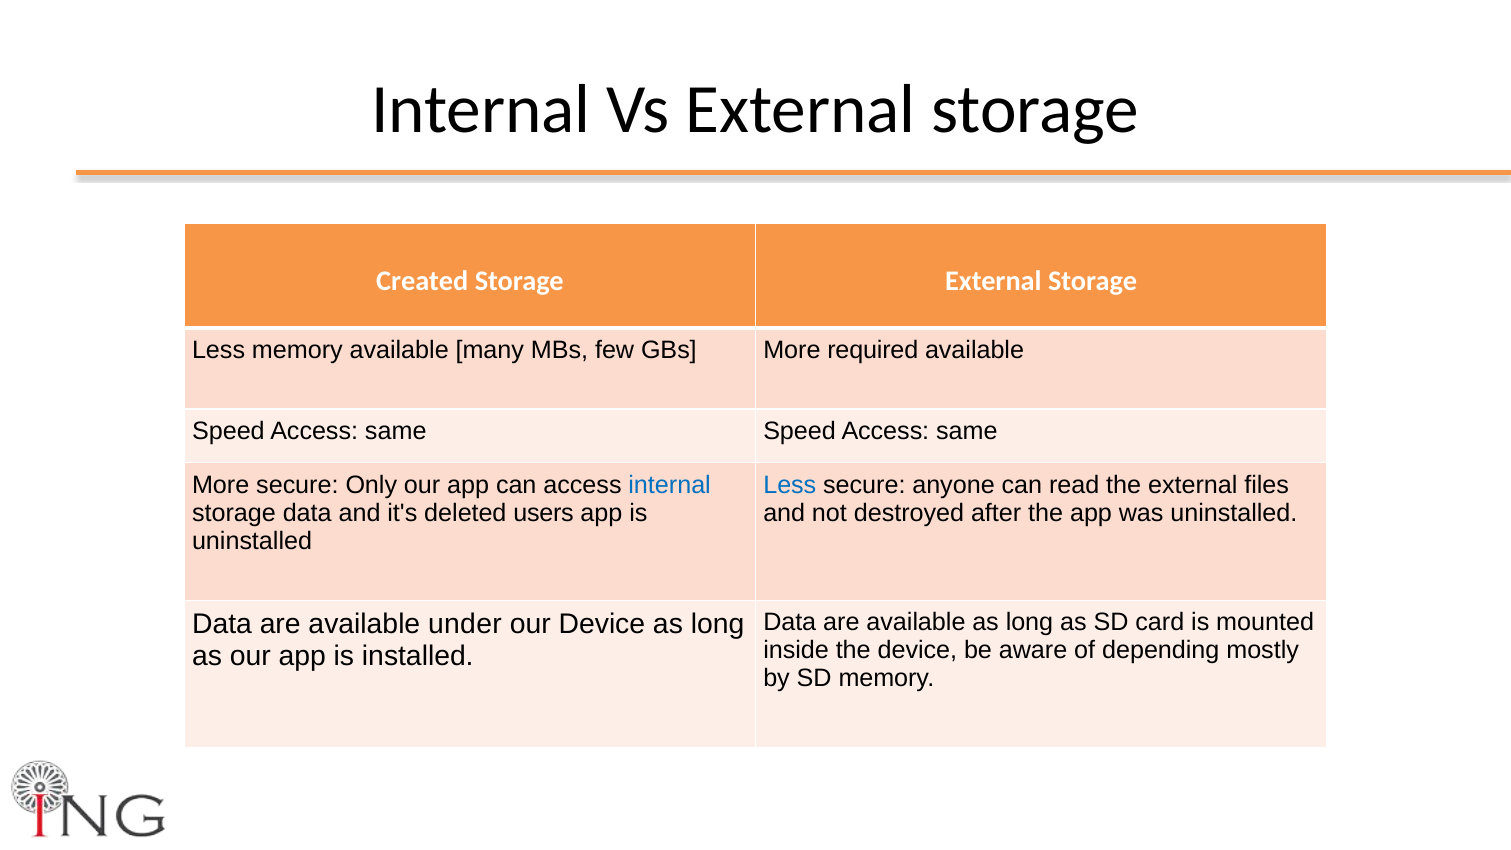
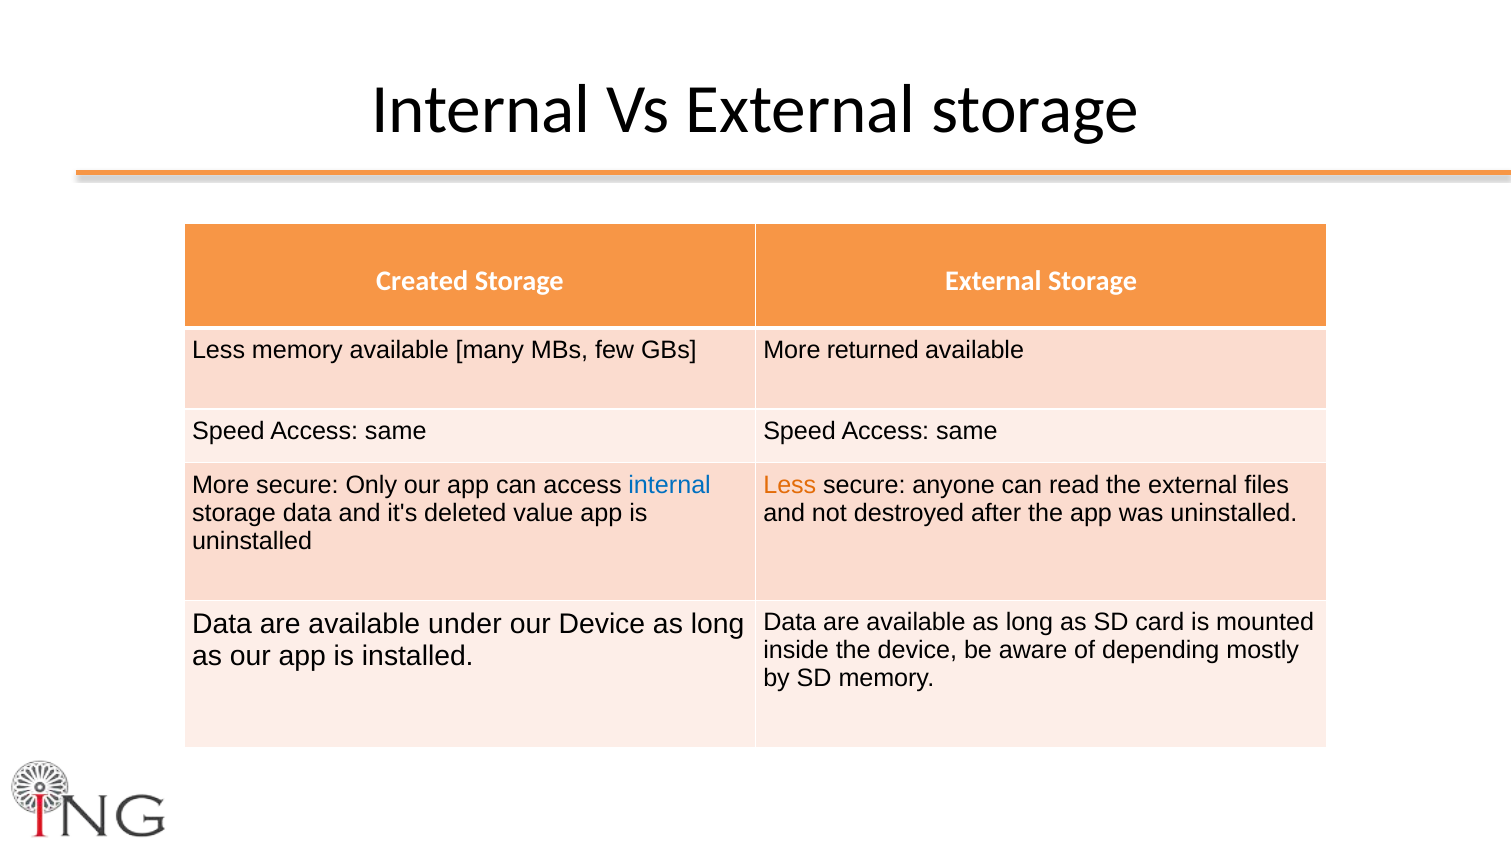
required: required -> returned (873, 350)
Less colour: blue -> orange (790, 485)
users: users -> value (543, 513)
